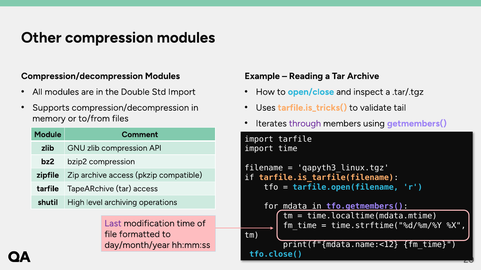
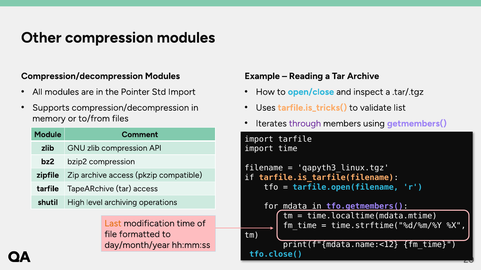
Double: Double -> Pointer (135, 92)
tail: tail -> list (400, 108)
Last colour: purple -> orange (113, 224)
